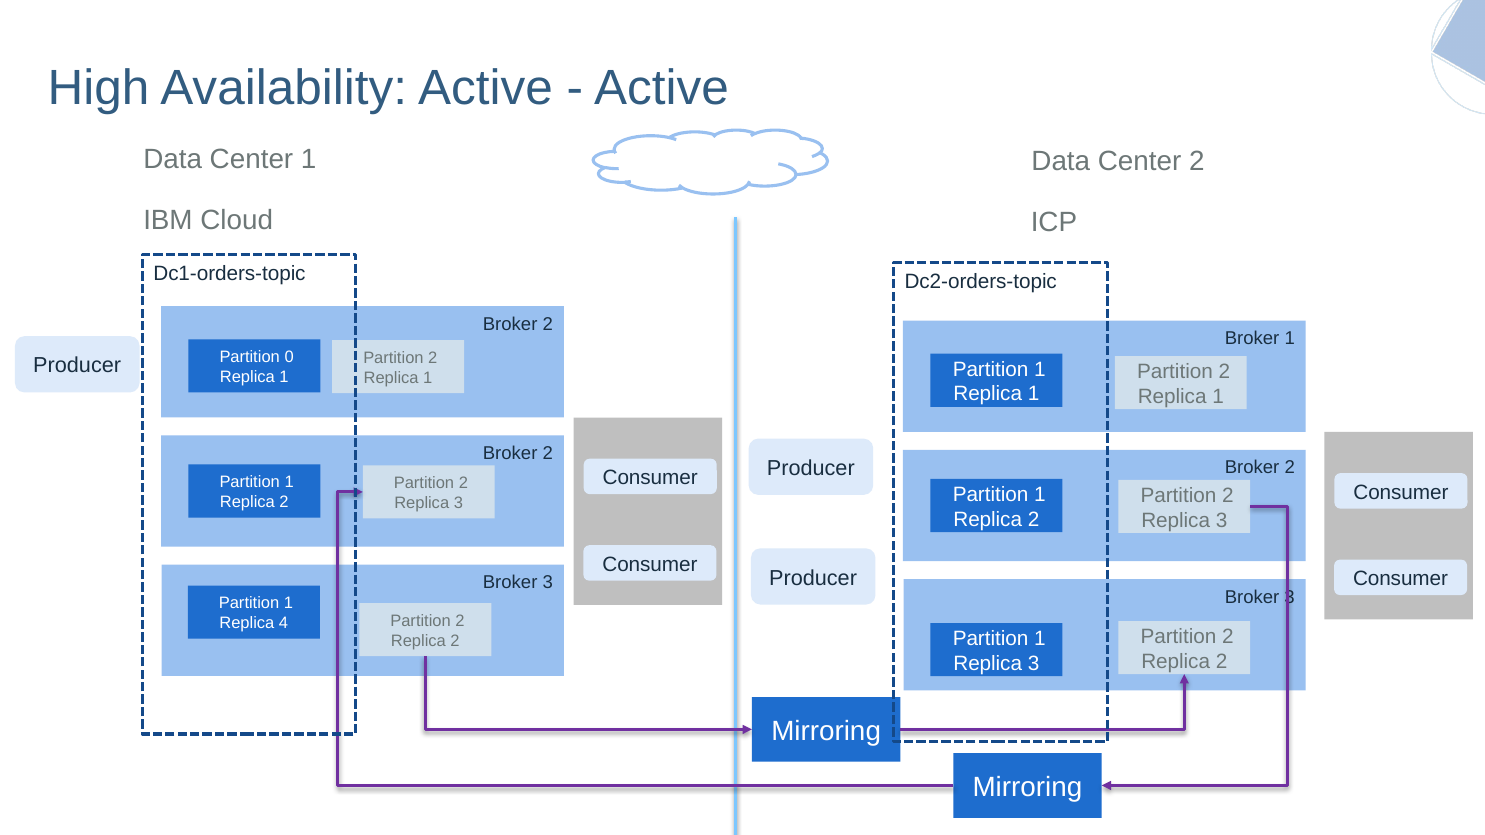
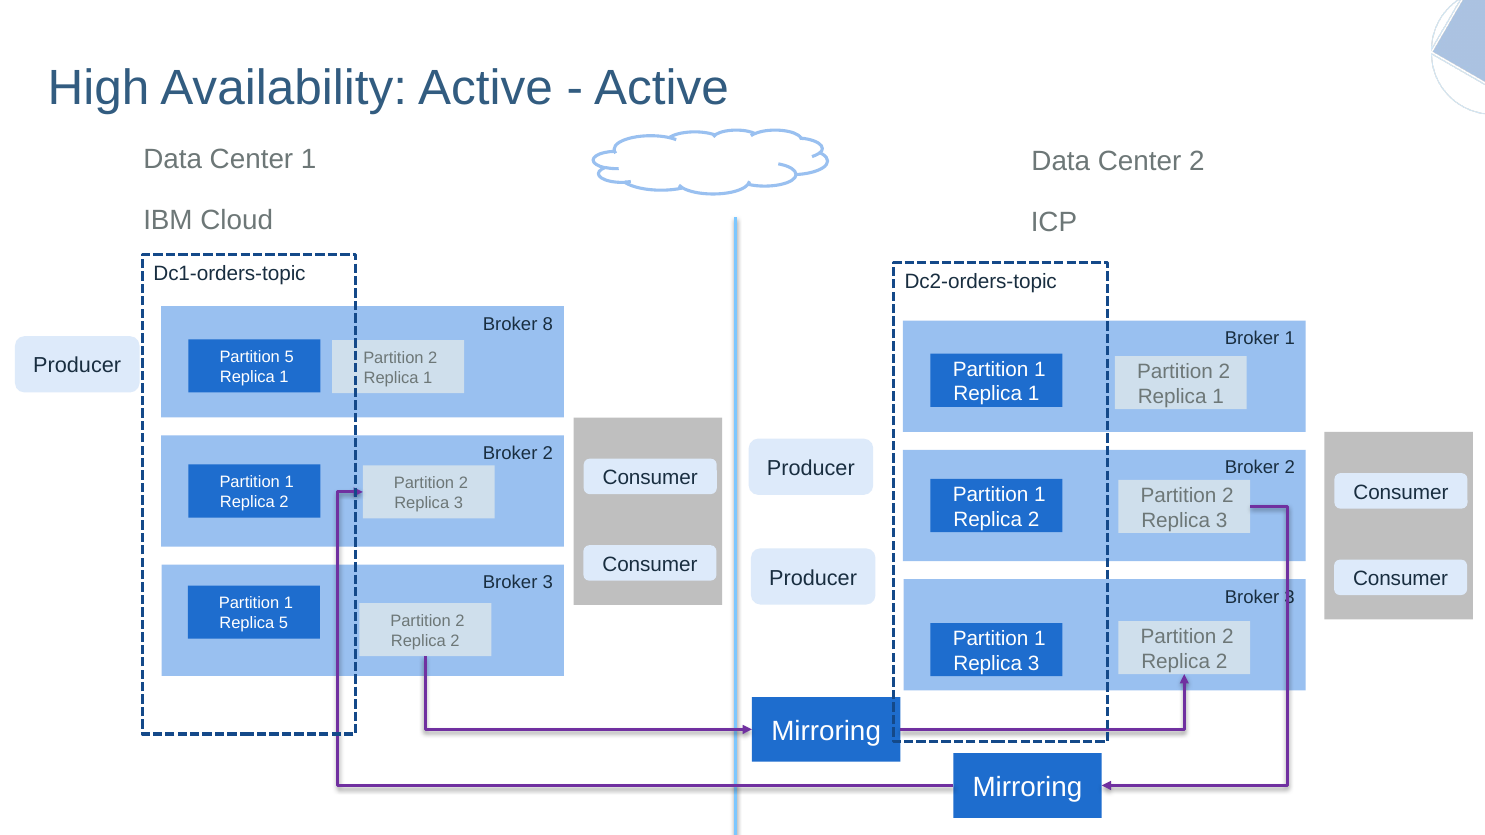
2: 2 -> 8 (548, 324)
Partition 0: 0 -> 5 (289, 357)
Replica 4: 4 -> 5 (283, 623)
